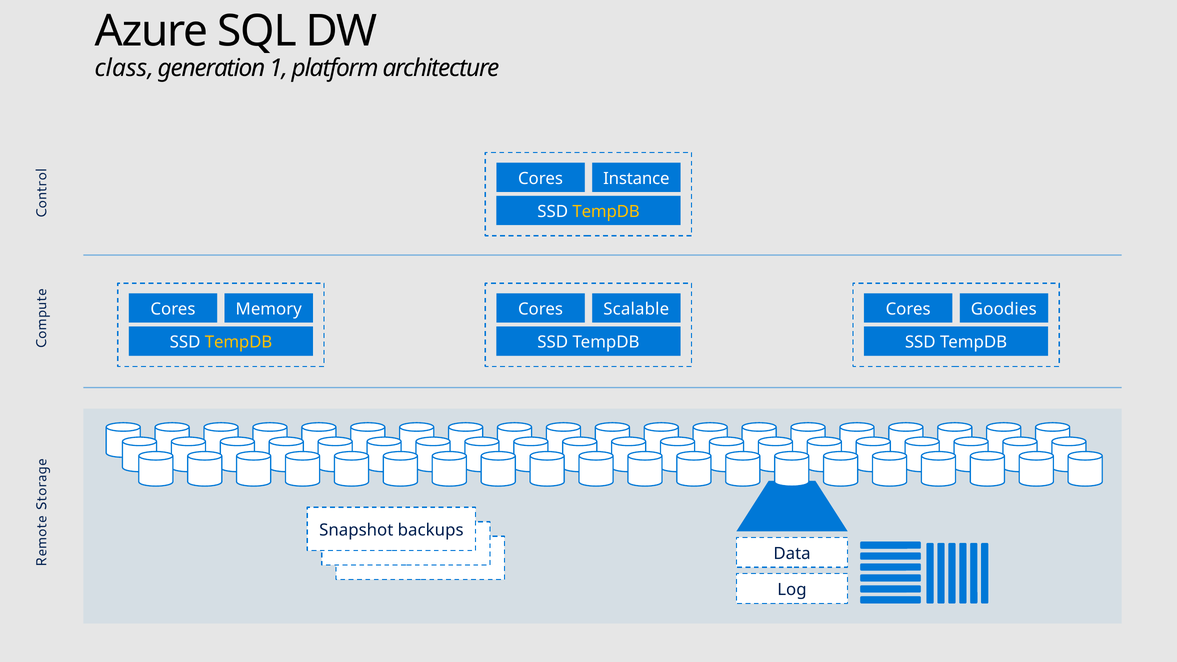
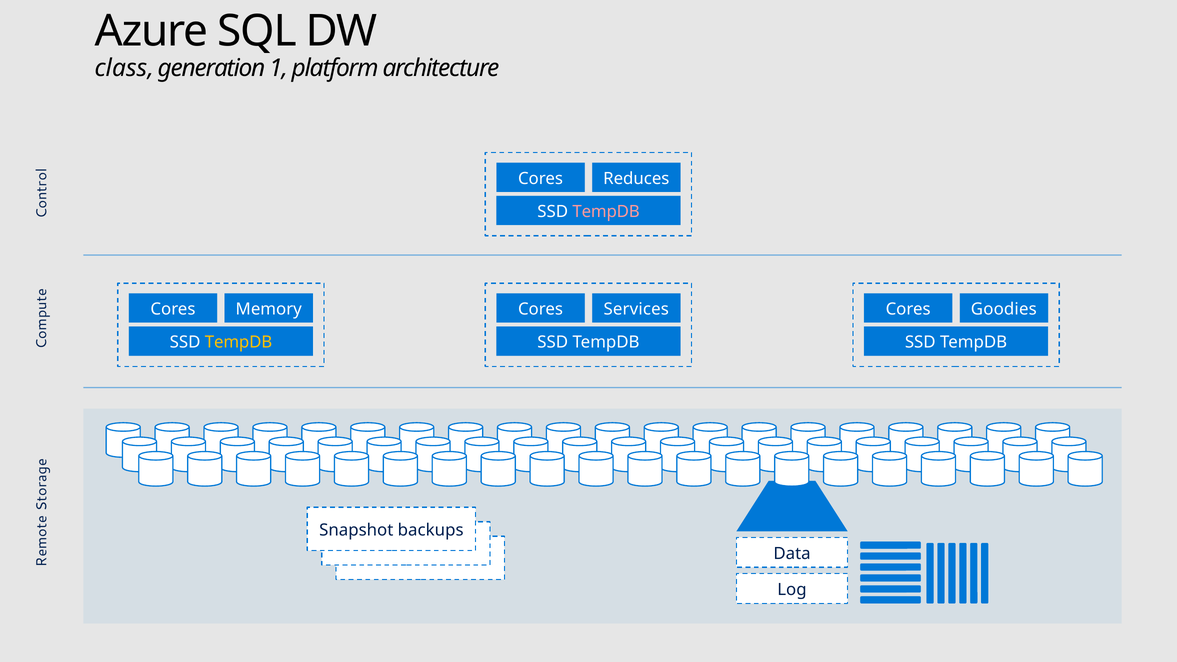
Instance: Instance -> Reduces (636, 178)
TempDB colour: yellow -> pink (606, 212)
Scalable: Scalable -> Services (636, 309)
